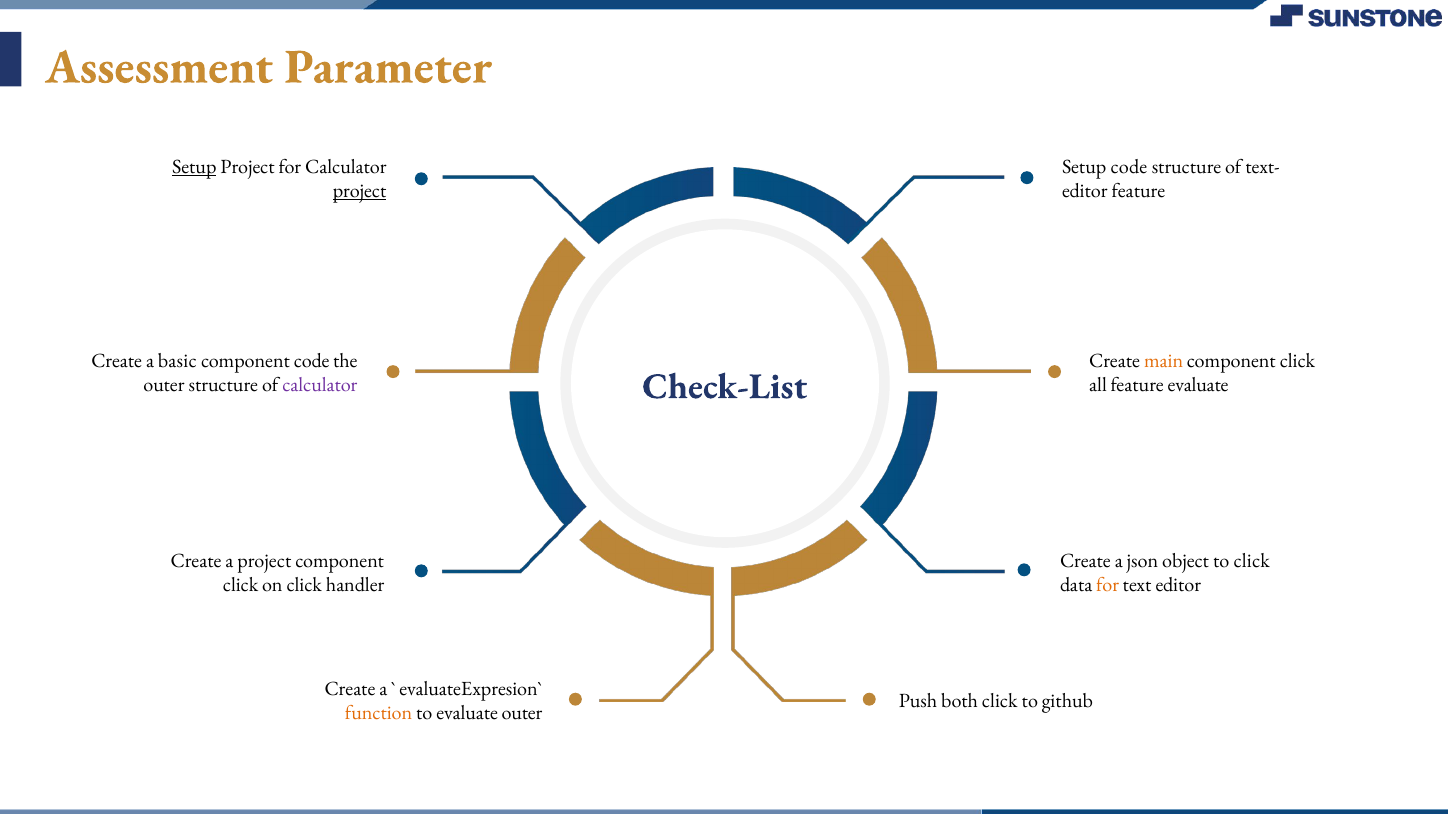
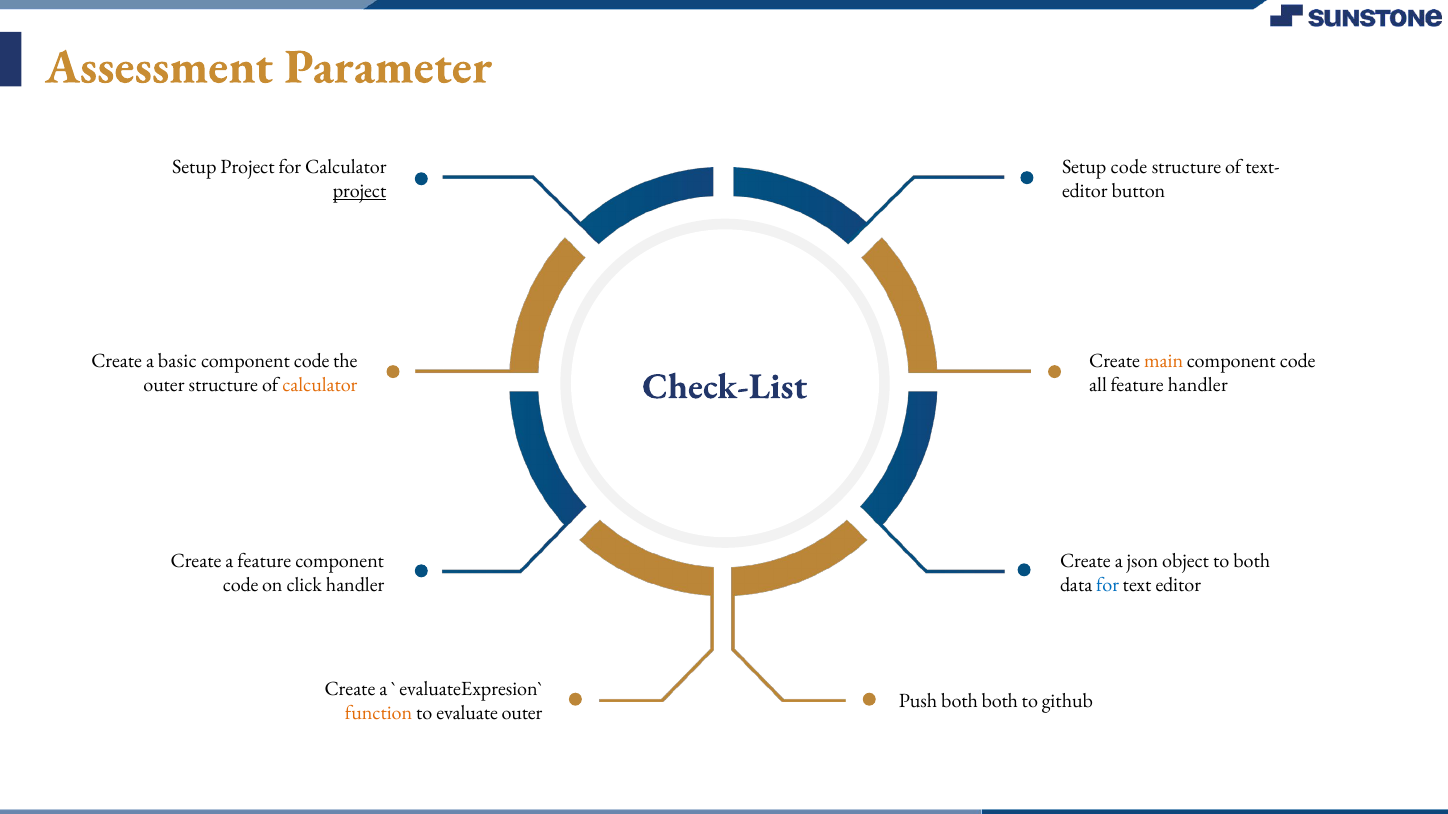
Setup underline: present -> none (194, 167)
editor feature: feature -> button (1138, 191)
click: click -> code (1298, 361)
calculator colour: purple -> orange (320, 385)
feature evaluate: evaluate -> handler (1198, 385)
a project: project -> feature (264, 561)
to click: click -> both (1252, 561)
click: click -> code (241, 585)
for colour: orange -> blue (1108, 585)
both click: click -> both (1000, 701)
